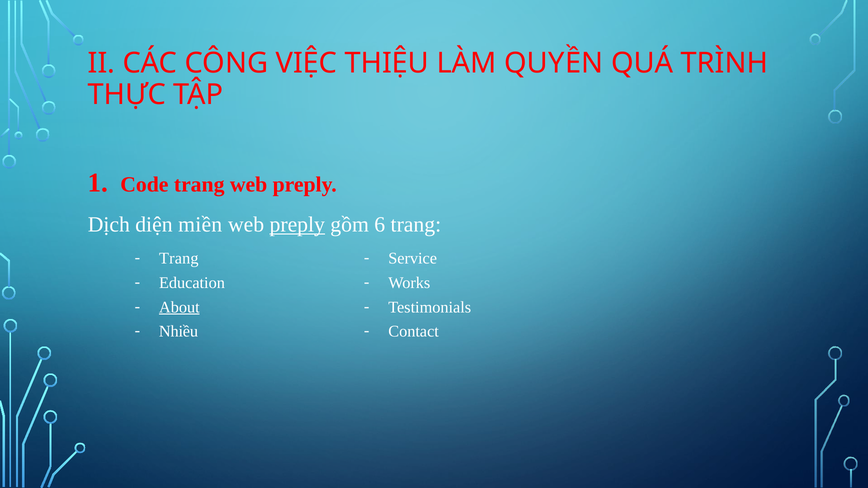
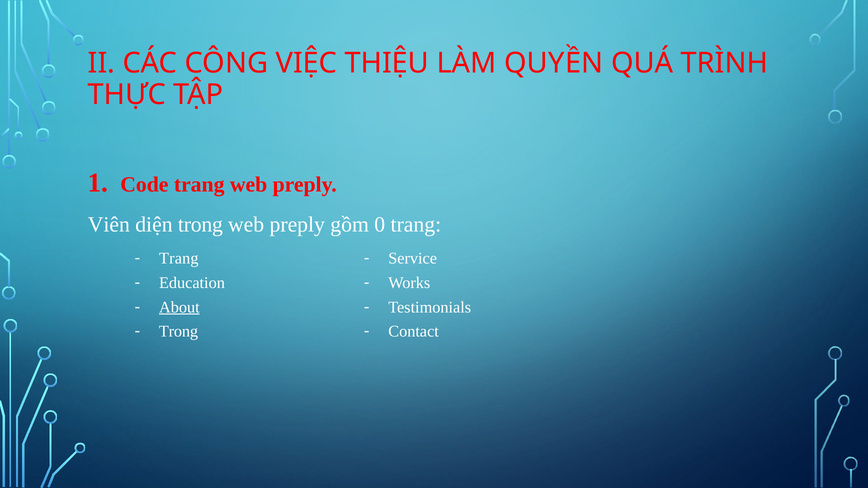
Dịch: Dịch -> Viên (109, 225)
diện miền: miền -> trong (200, 225)
preply underline: present -> none (297, 225)
6: 6 -> 0 (380, 225)
Nhiều: Nhiều -> Trong (178, 332)
